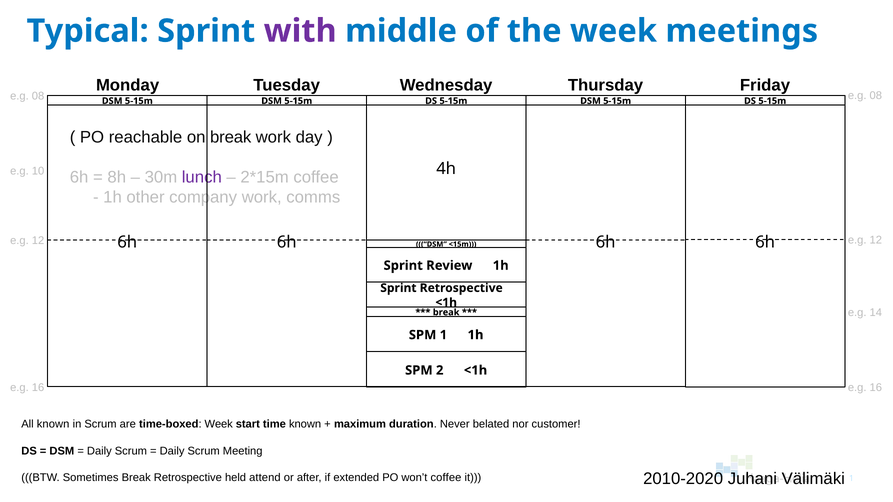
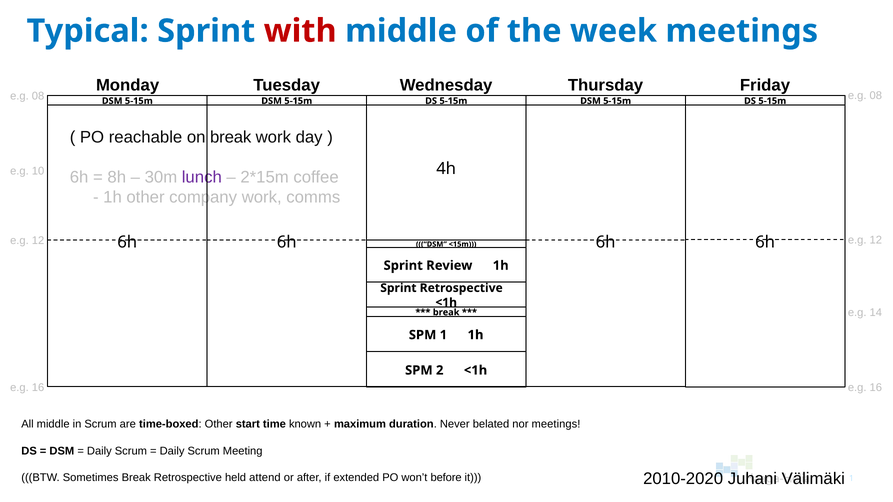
with colour: purple -> red (300, 31)
All known: known -> middle (53, 424)
time-boxed Week: Week -> Other (219, 424)
nor customer: customer -> meetings (556, 424)
won’t coffee: coffee -> before (446, 478)
